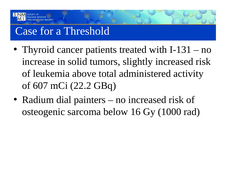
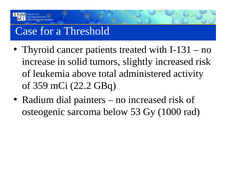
607: 607 -> 359 (40, 86)
16: 16 -> 53 (136, 112)
